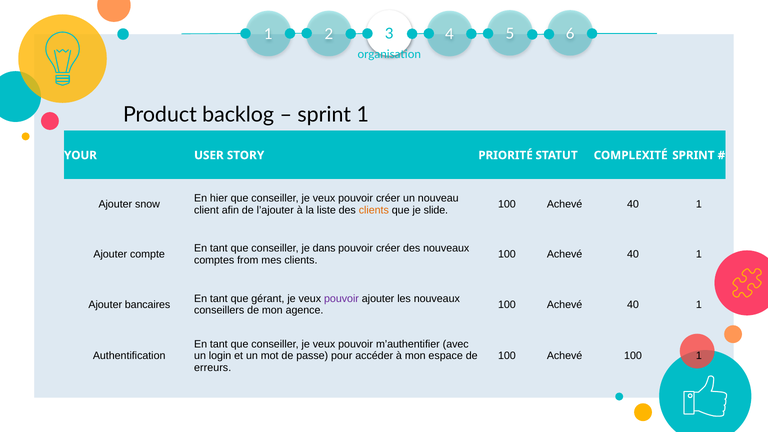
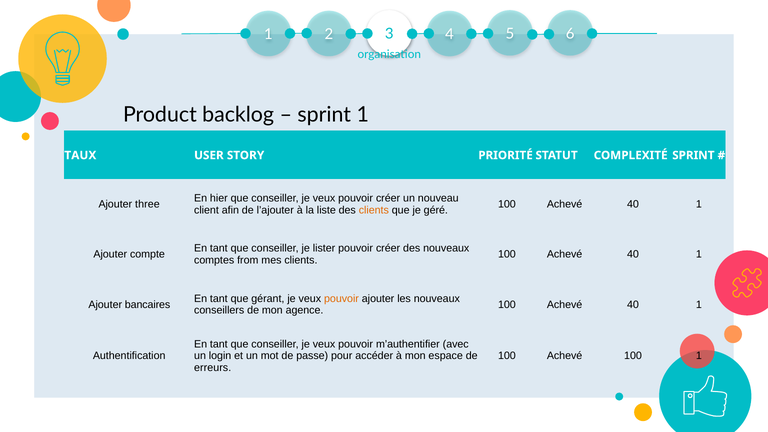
YOUR: YOUR -> TAUX (80, 155)
snow: snow -> three (147, 204)
slide: slide -> géré (436, 210)
dans: dans -> lister (324, 248)
pouvoir colour: purple -> orange (341, 299)
